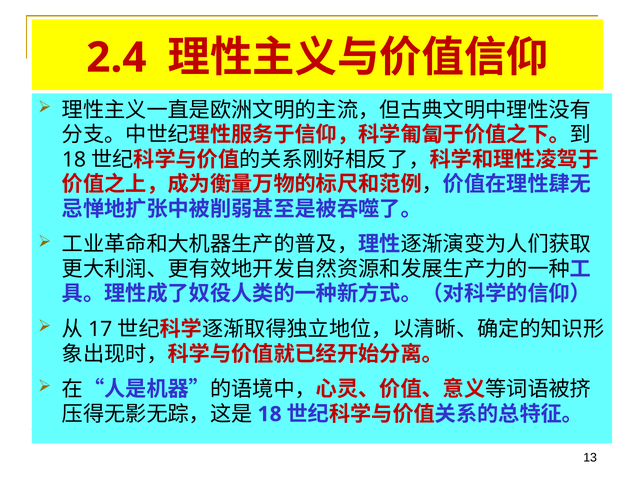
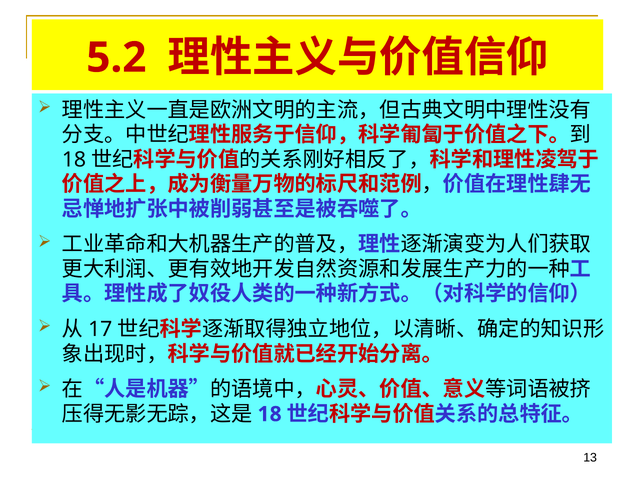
2.4: 2.4 -> 5.2 (116, 58)
